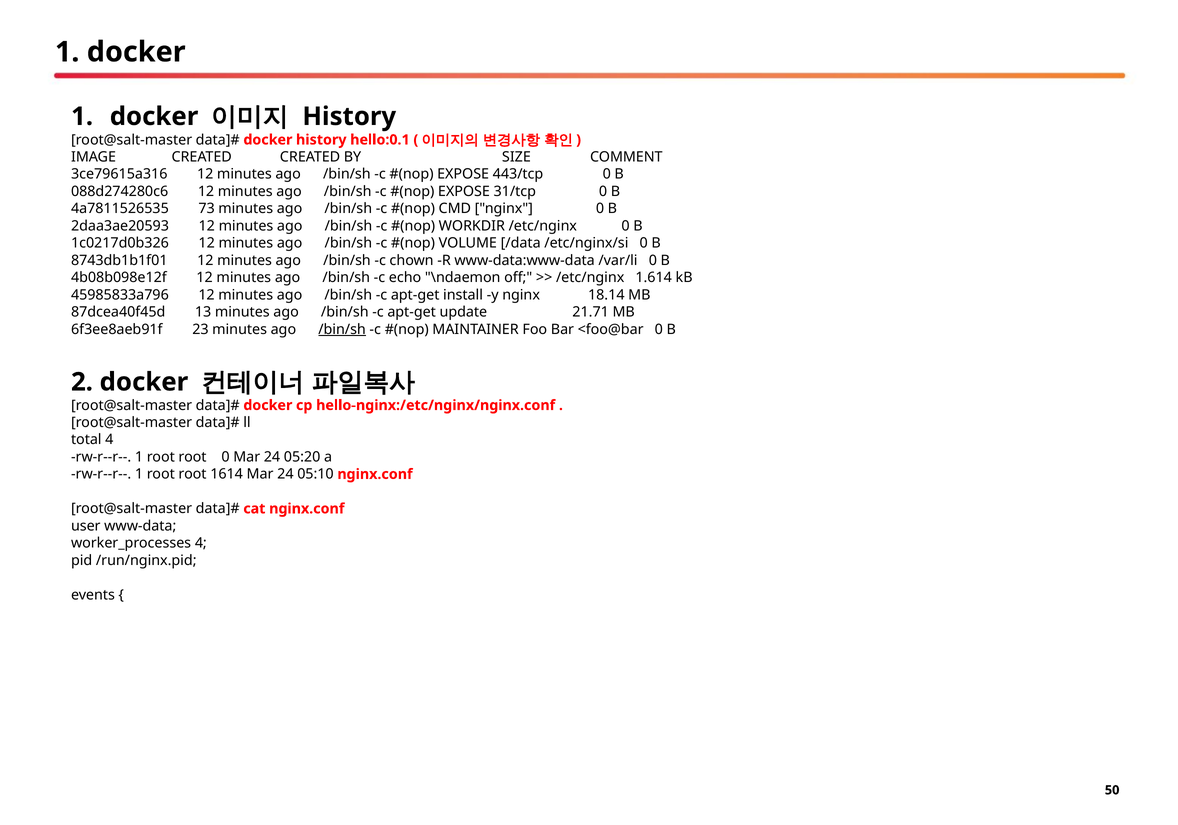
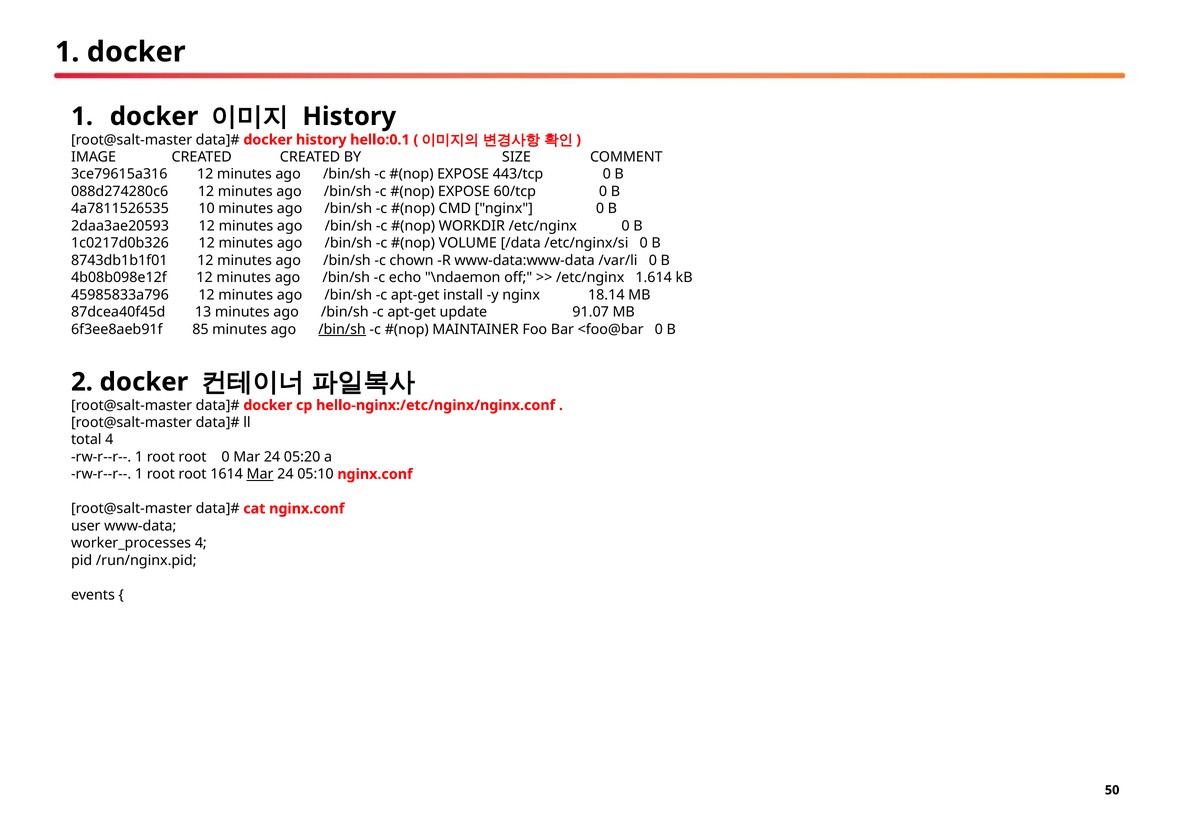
31/tcp: 31/tcp -> 60/tcp (515, 191)
73: 73 -> 10 (207, 209)
21.71: 21.71 -> 91.07 (591, 312)
23: 23 -> 85 (200, 329)
Mar underline: none -> present (260, 474)
